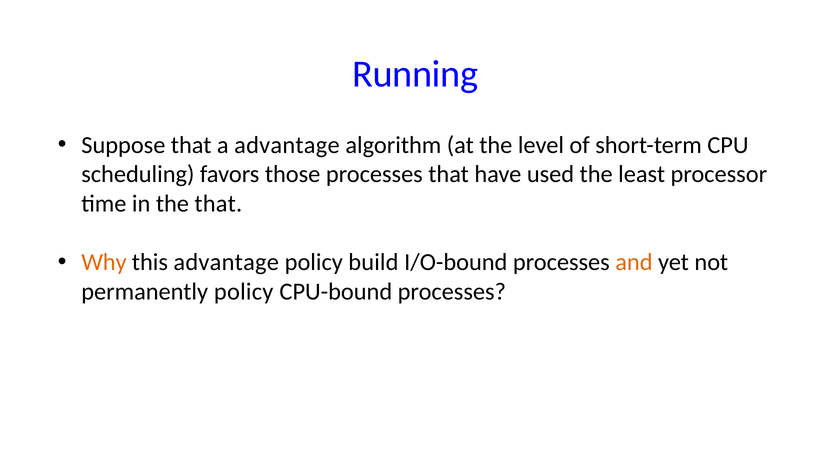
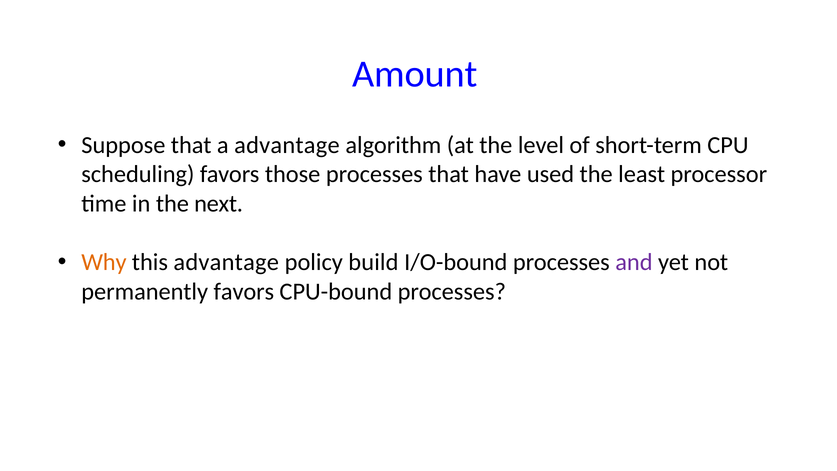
Running: Running -> Amount (415, 74)
the that: that -> next (219, 204)
and colour: orange -> purple (634, 262)
permanently policy: policy -> favors (244, 292)
